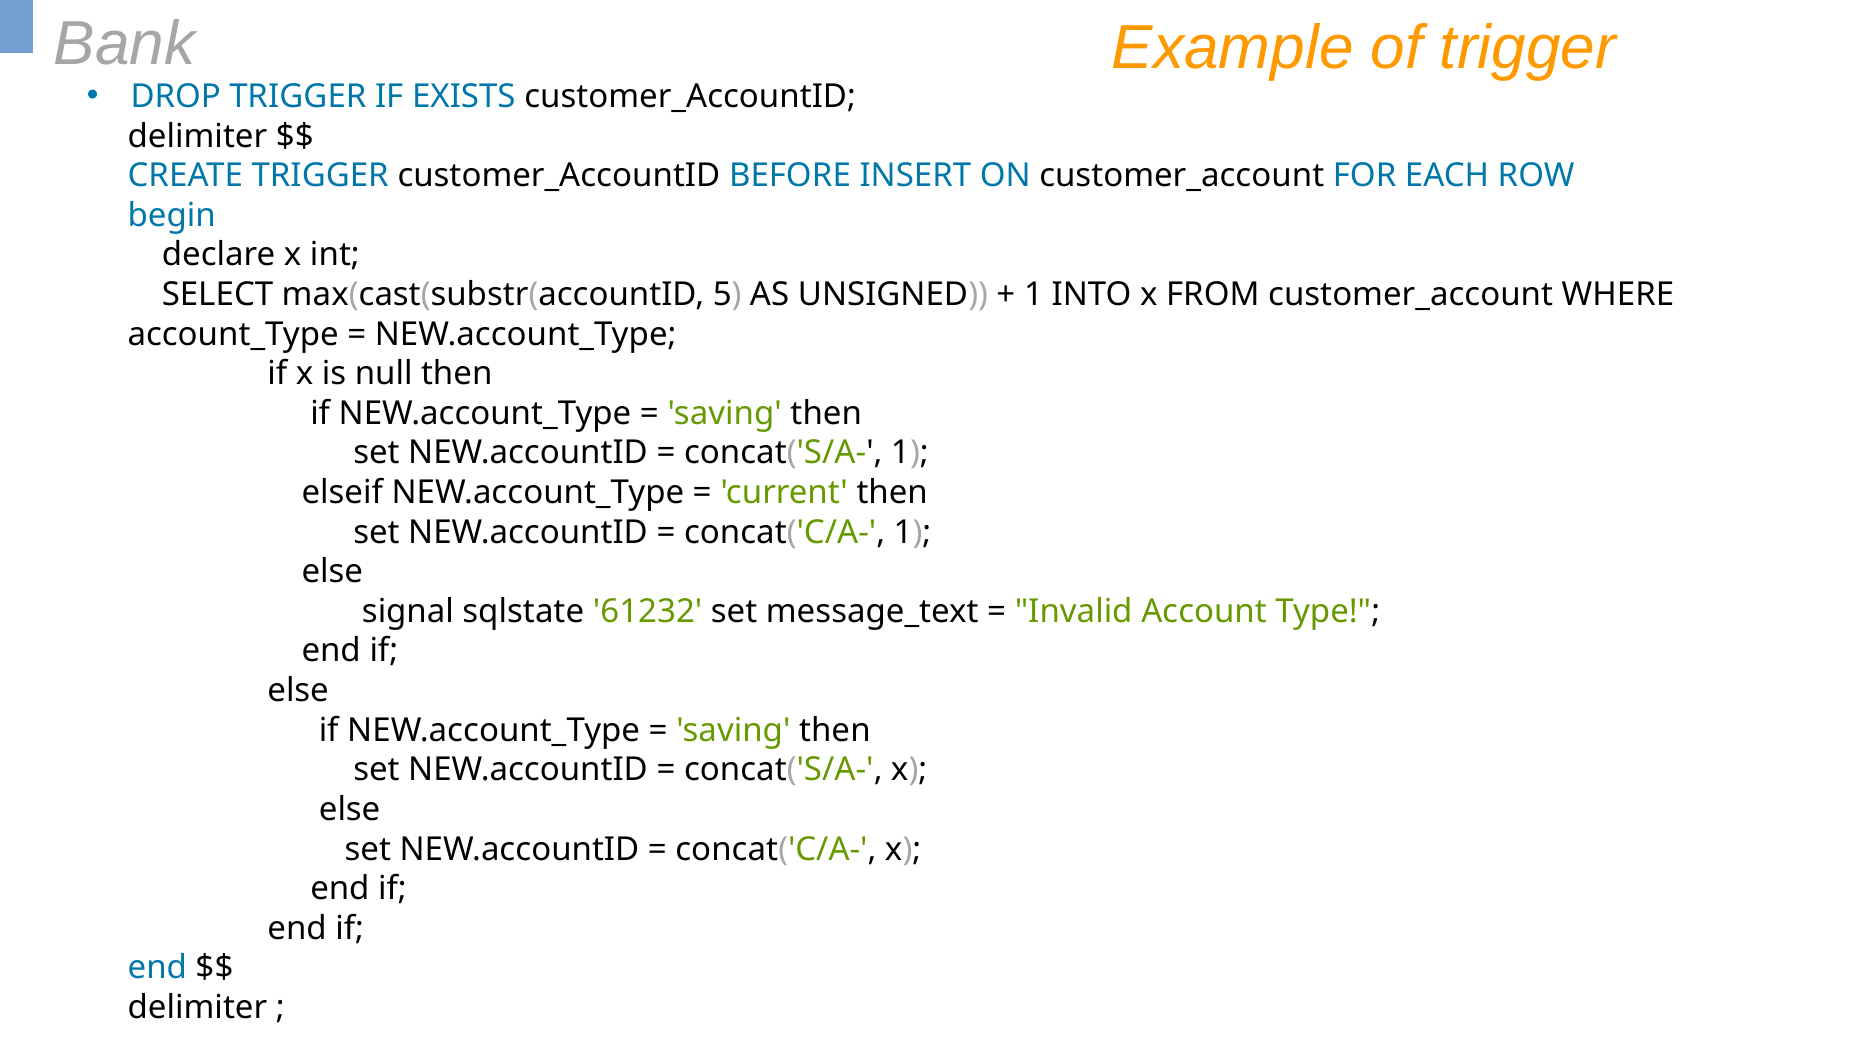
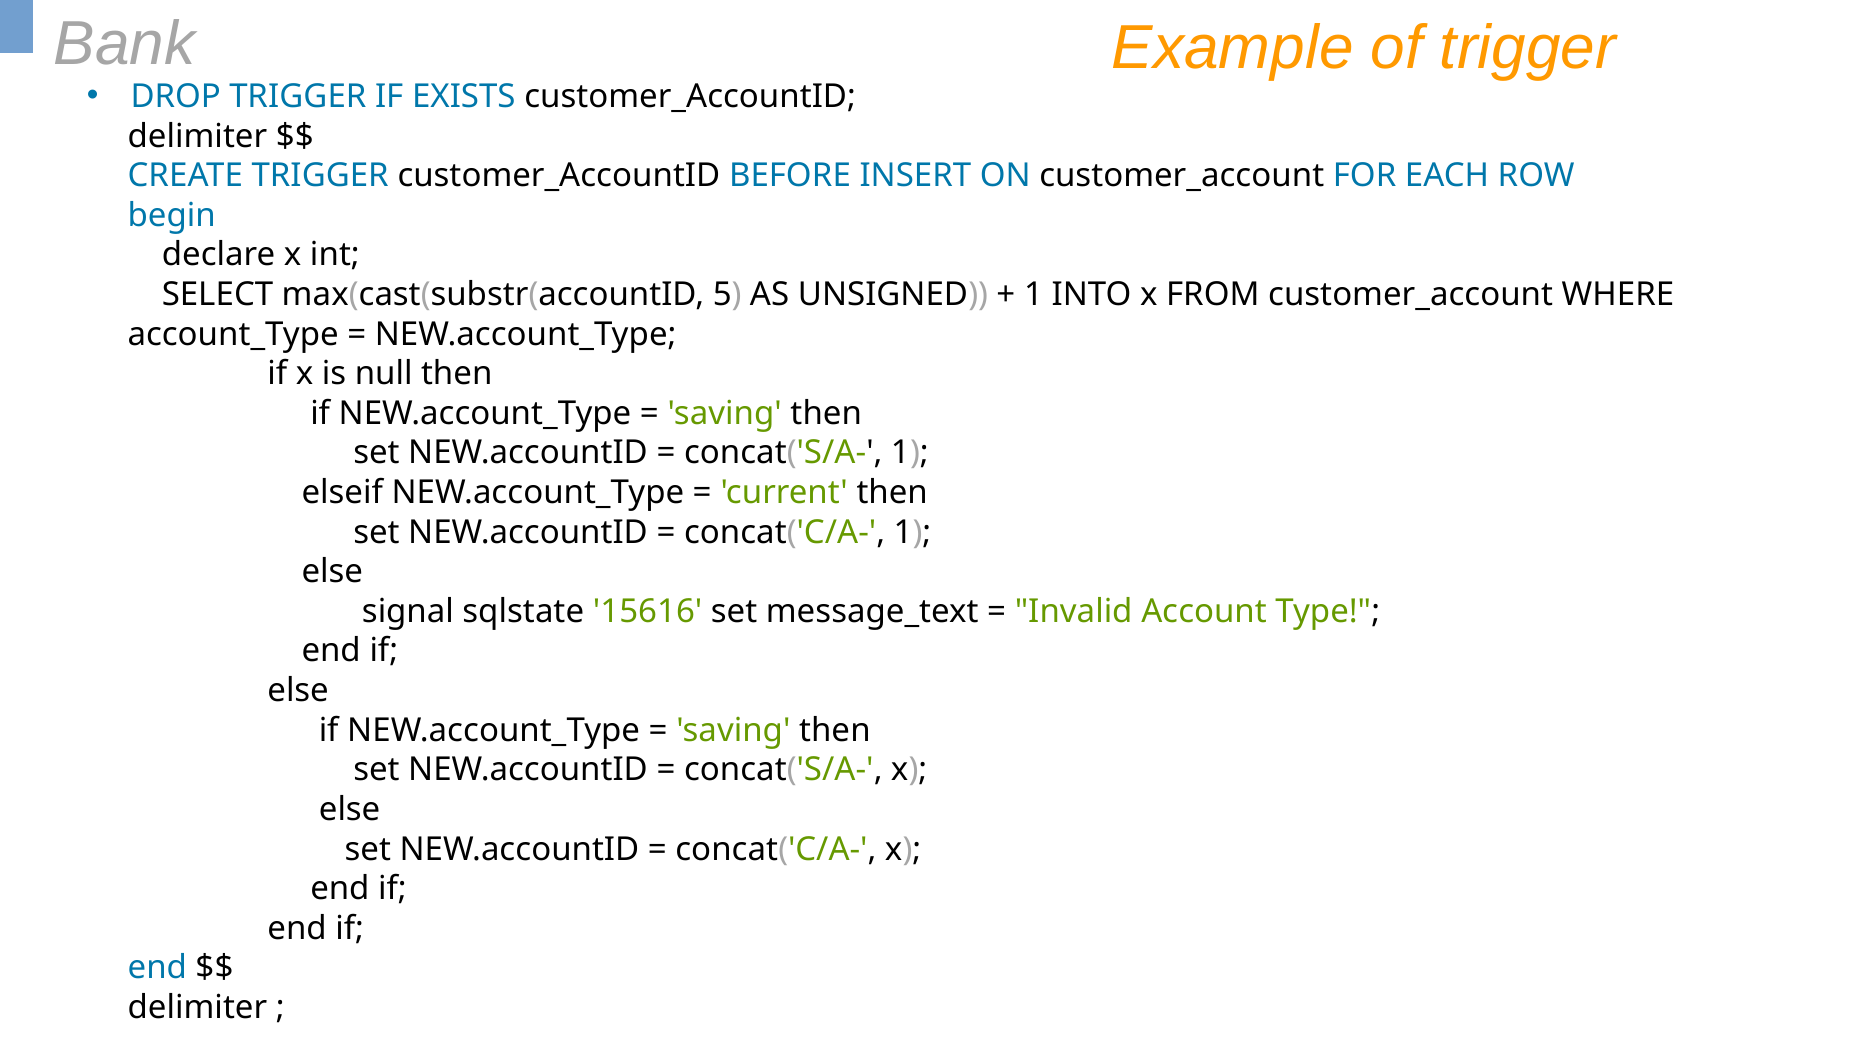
61232: 61232 -> 15616 (648, 611)
